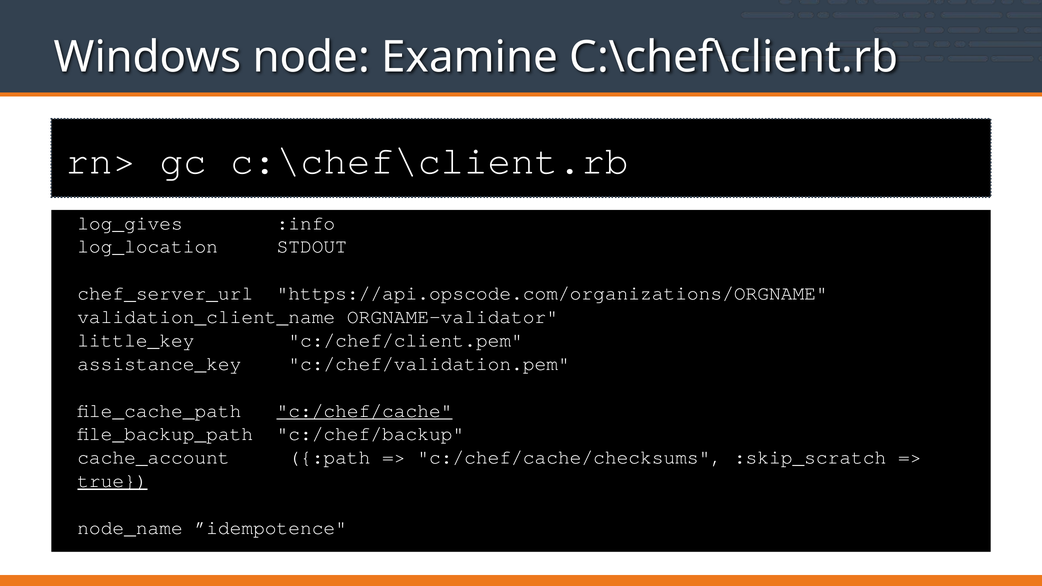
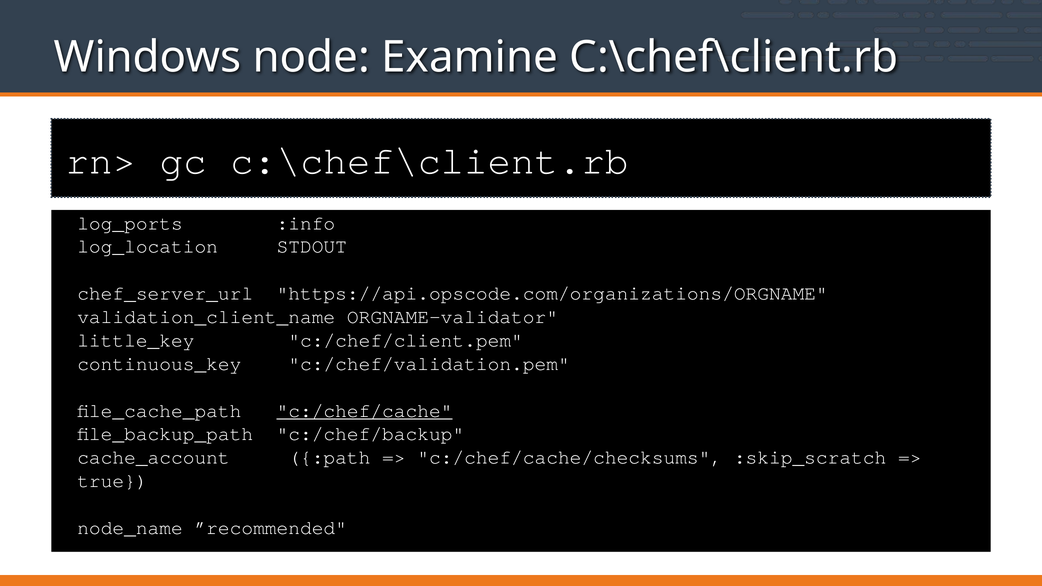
log_gives: log_gives -> log_ports (130, 223)
assistance_key: assistance_key -> continuous_key (159, 364)
true underline: present -> none (112, 481)
”idempotence: ”idempotence -> ”recommended (271, 528)
